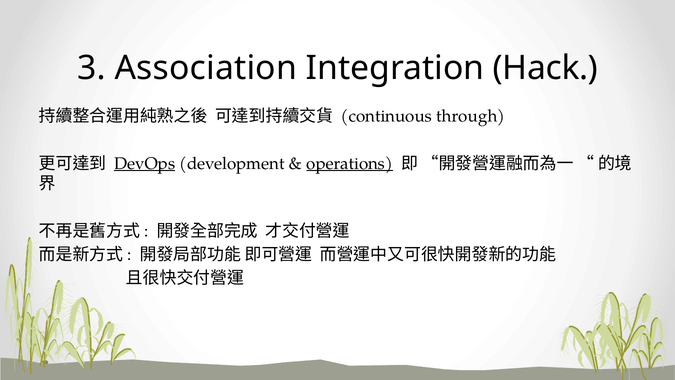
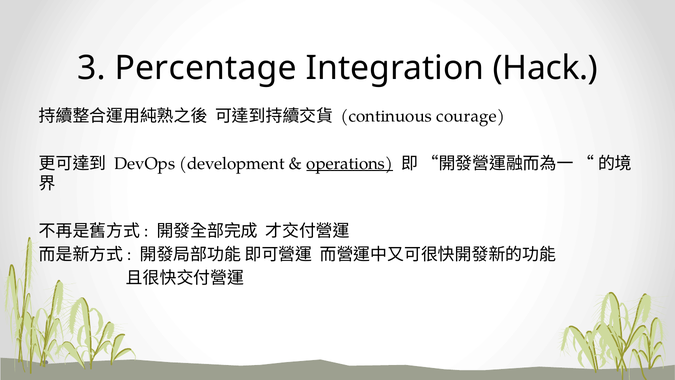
Association: Association -> Percentage (206, 68)
through: through -> courage (471, 116)
DevOps underline: present -> none (145, 163)
